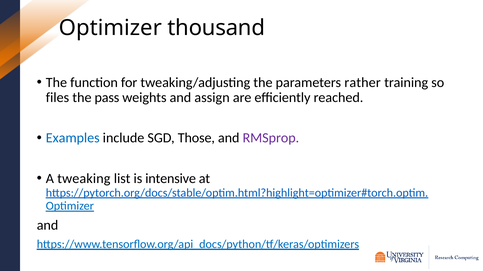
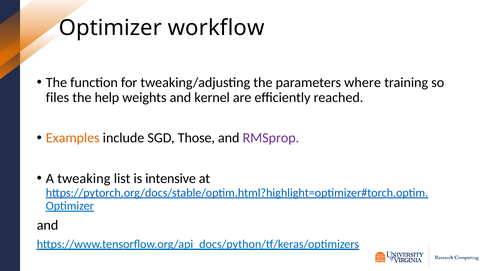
thousand: thousand -> workflow (216, 28)
rather: rather -> where (363, 83)
pass: pass -> help (107, 98)
assign: assign -> kernel (212, 98)
Examples colour: blue -> orange (73, 138)
